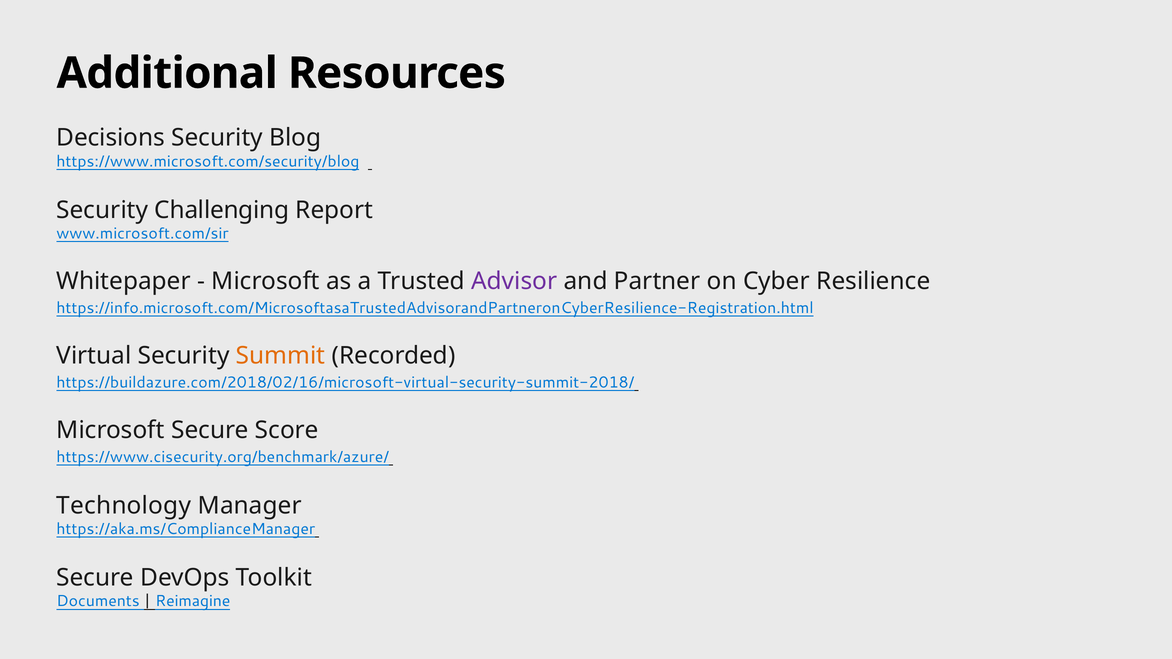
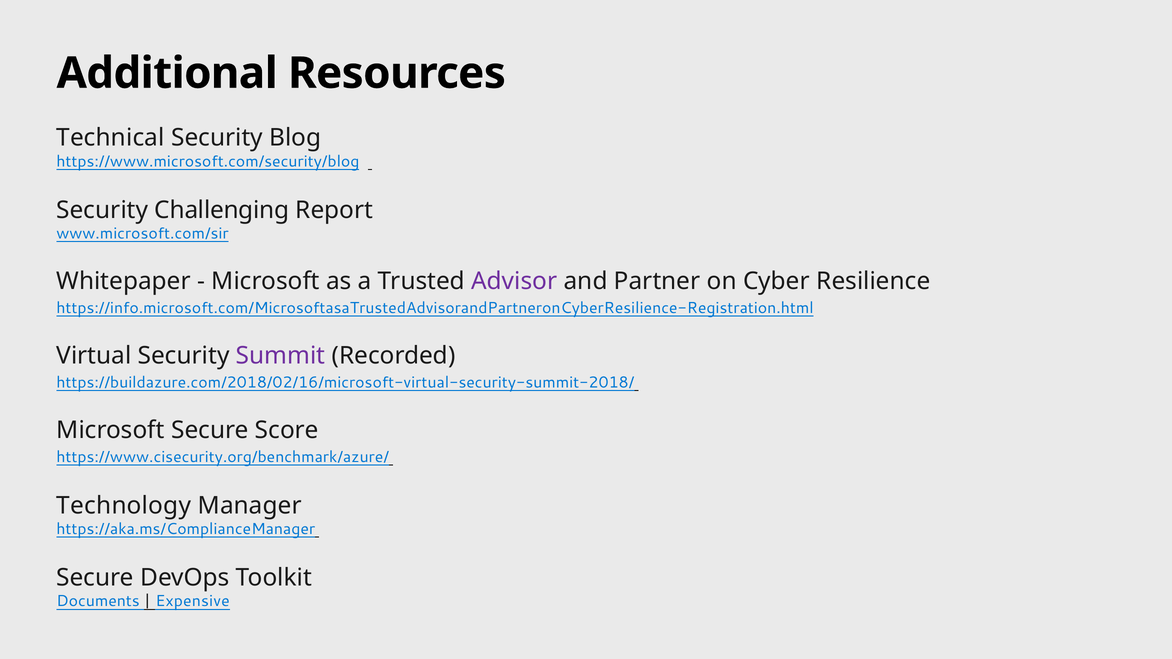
Decisions: Decisions -> Technical (110, 138)
Summit colour: orange -> purple (281, 356)
Reimagine: Reimagine -> Expensive (193, 601)
